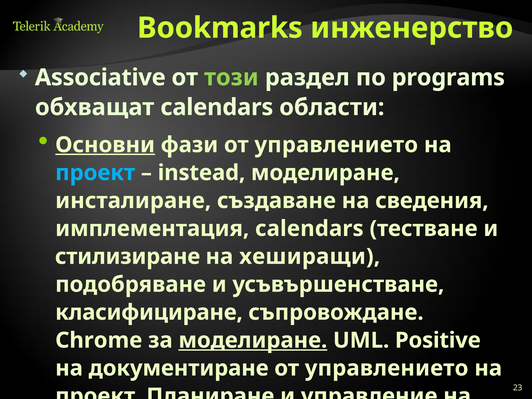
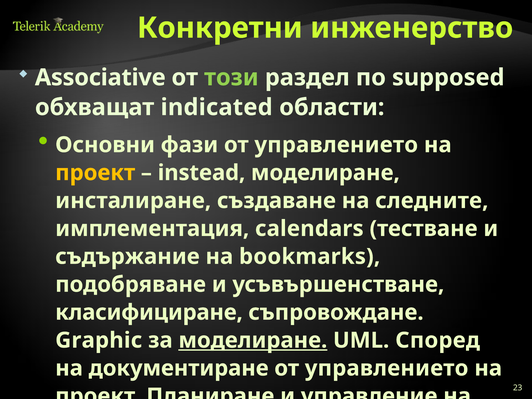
Bookmarks: Bookmarks -> Конкретни (220, 28)
programs: programs -> supposed (448, 78)
обхващат calendars: calendars -> indicated (217, 107)
Основни underline: present -> none (105, 145)
проект colour: light blue -> yellow (95, 173)
сведения: сведения -> следните (432, 201)
стилизиране: стилизиране -> съдържание (127, 257)
хеширащи: хеширащи -> bookmarks (310, 257)
Chrome: Chrome -> Graphic (99, 340)
Positive: Positive -> Според (438, 340)
